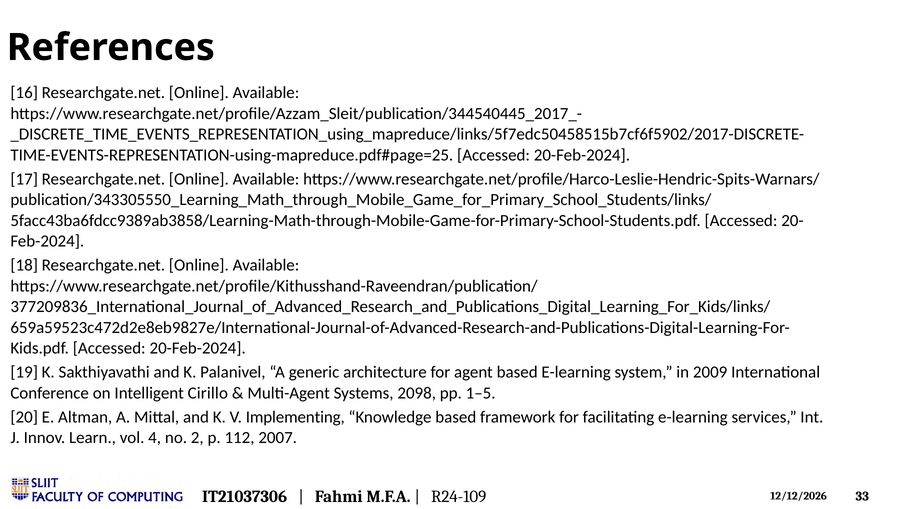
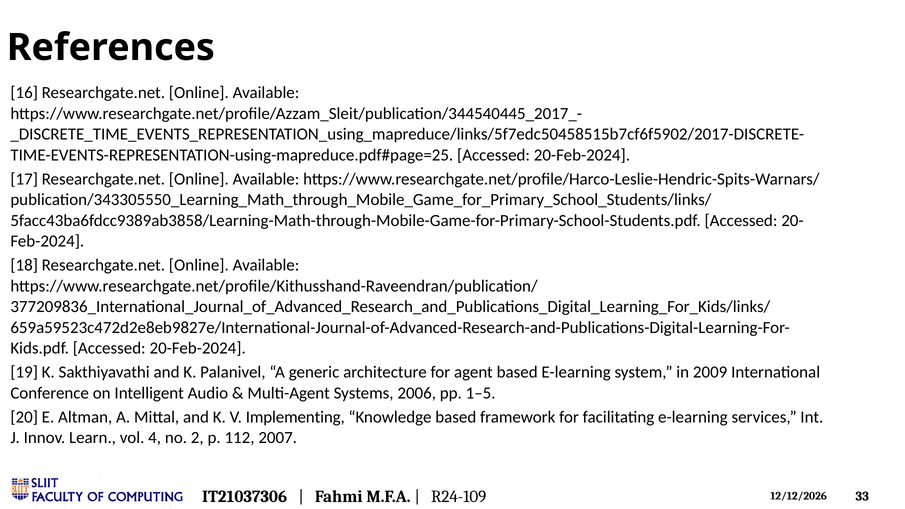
Cirillo: Cirillo -> Audio (208, 393)
2098: 2098 -> 2006 (417, 393)
